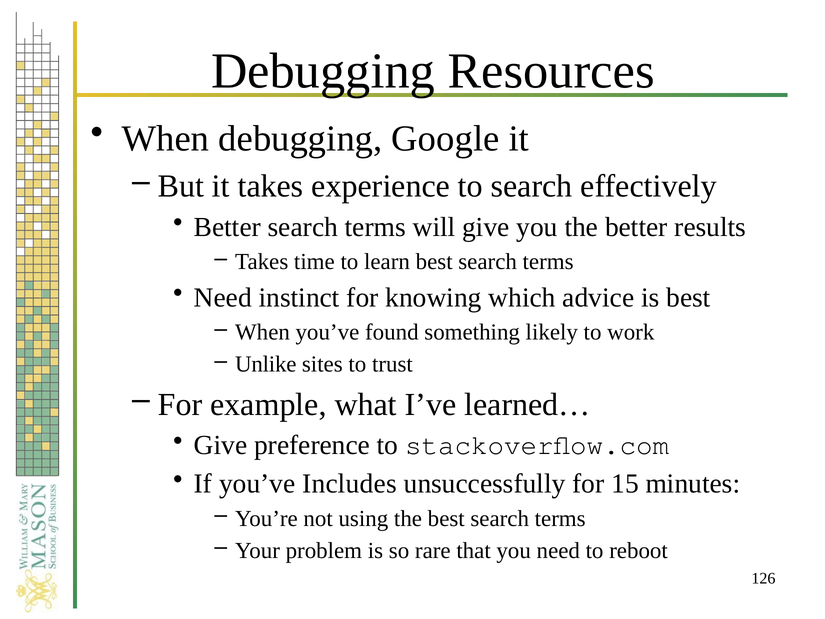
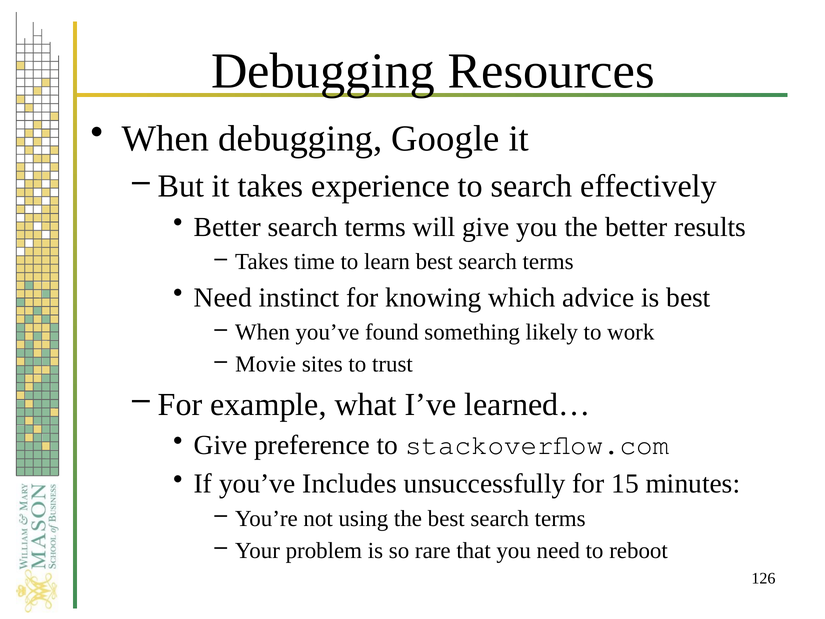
Unlike: Unlike -> Movie (266, 364)
